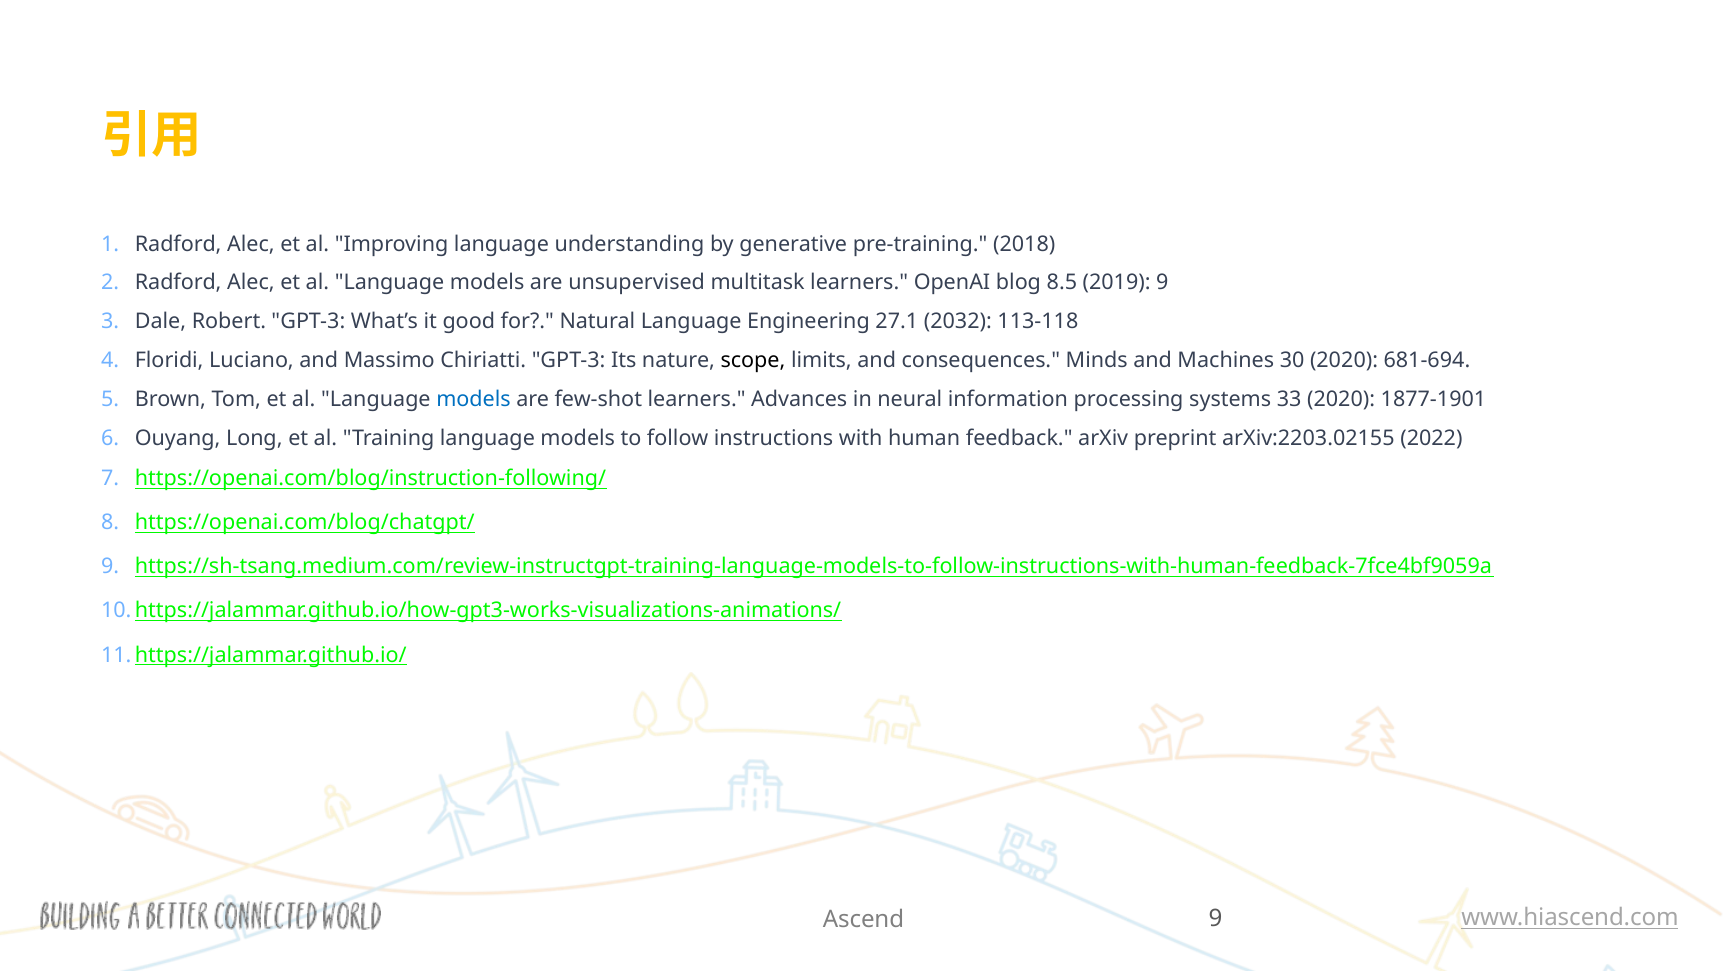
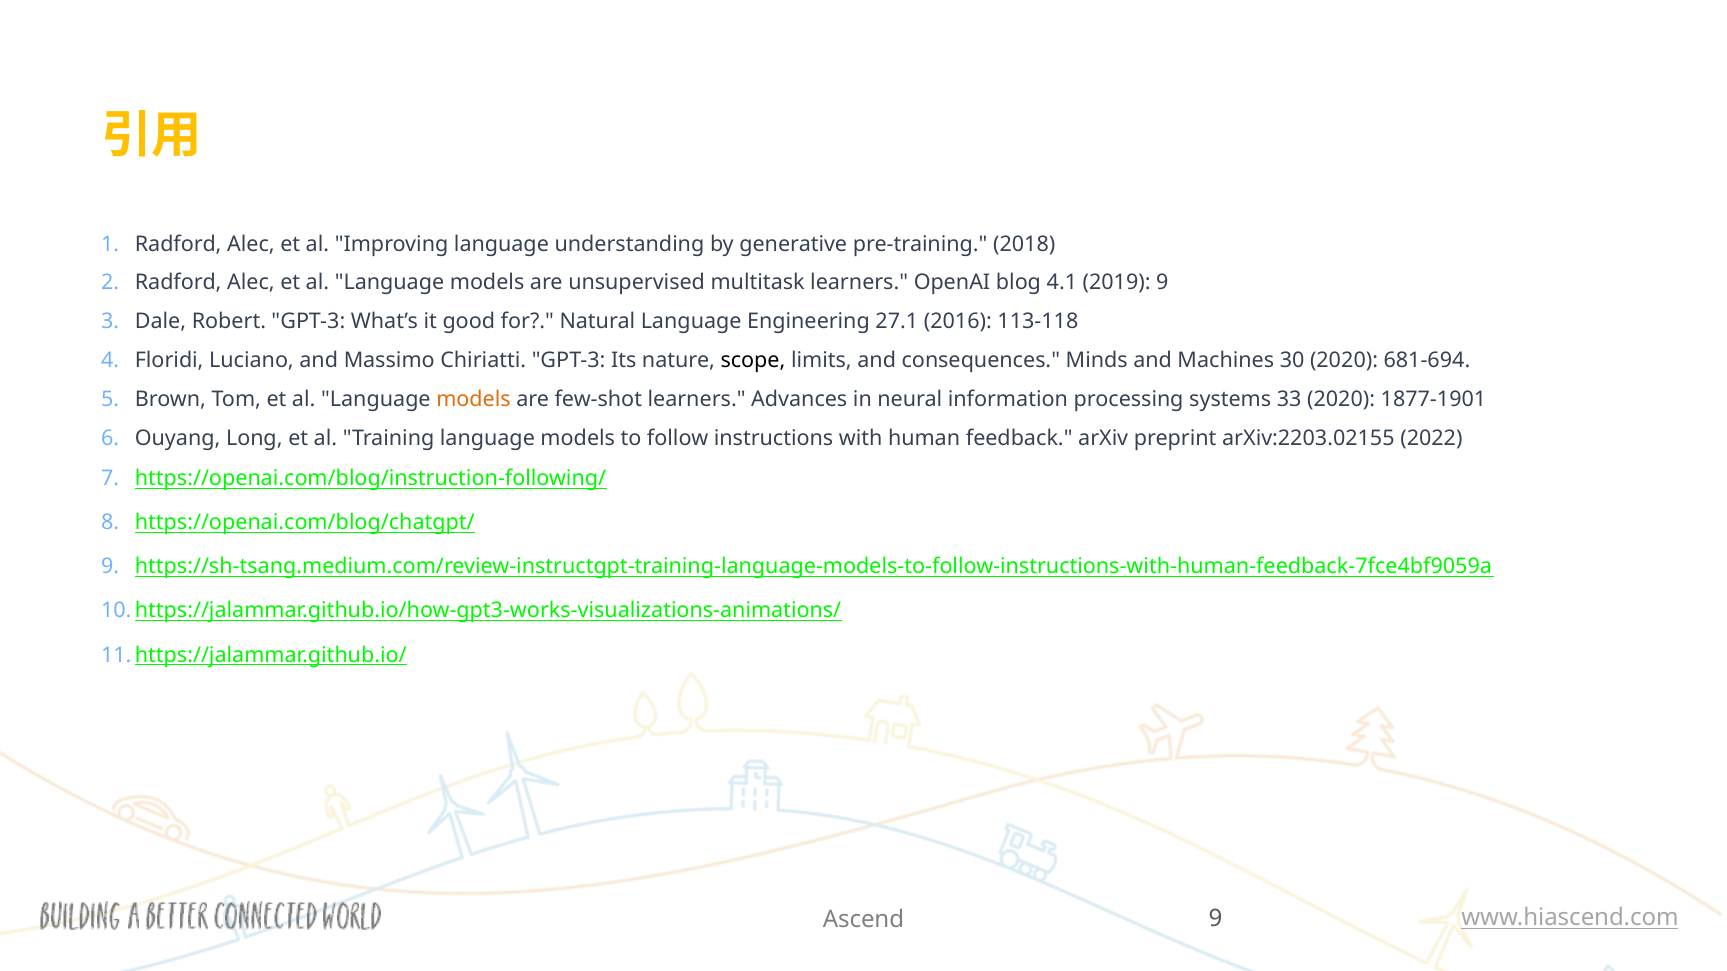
8.5: 8.5 -> 4.1 (1062, 283)
2032: 2032 -> 2016 (958, 322)
models colour: blue -> orange (473, 399)
